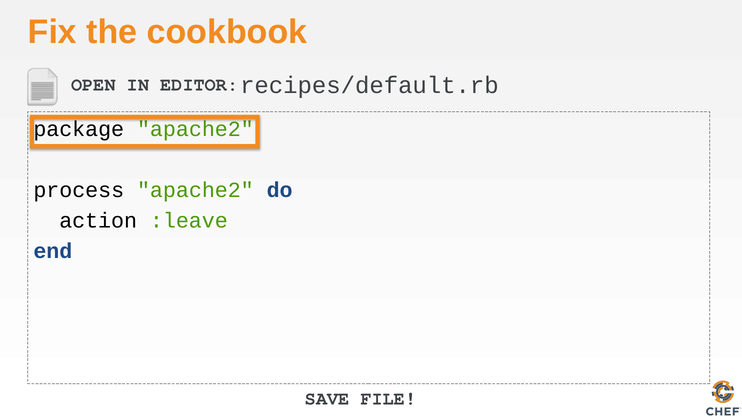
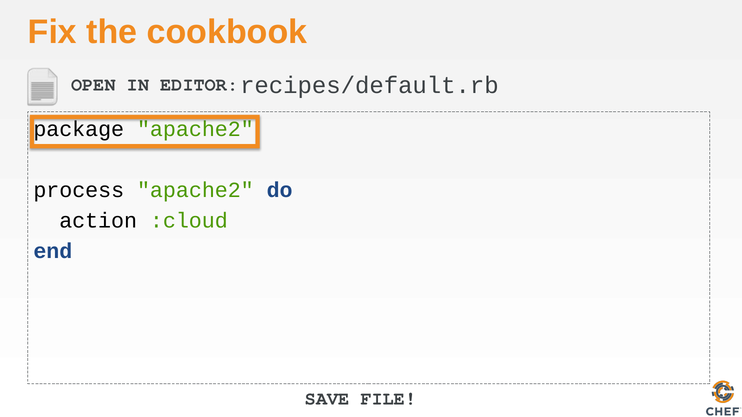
:leave: :leave -> :cloud (189, 221)
